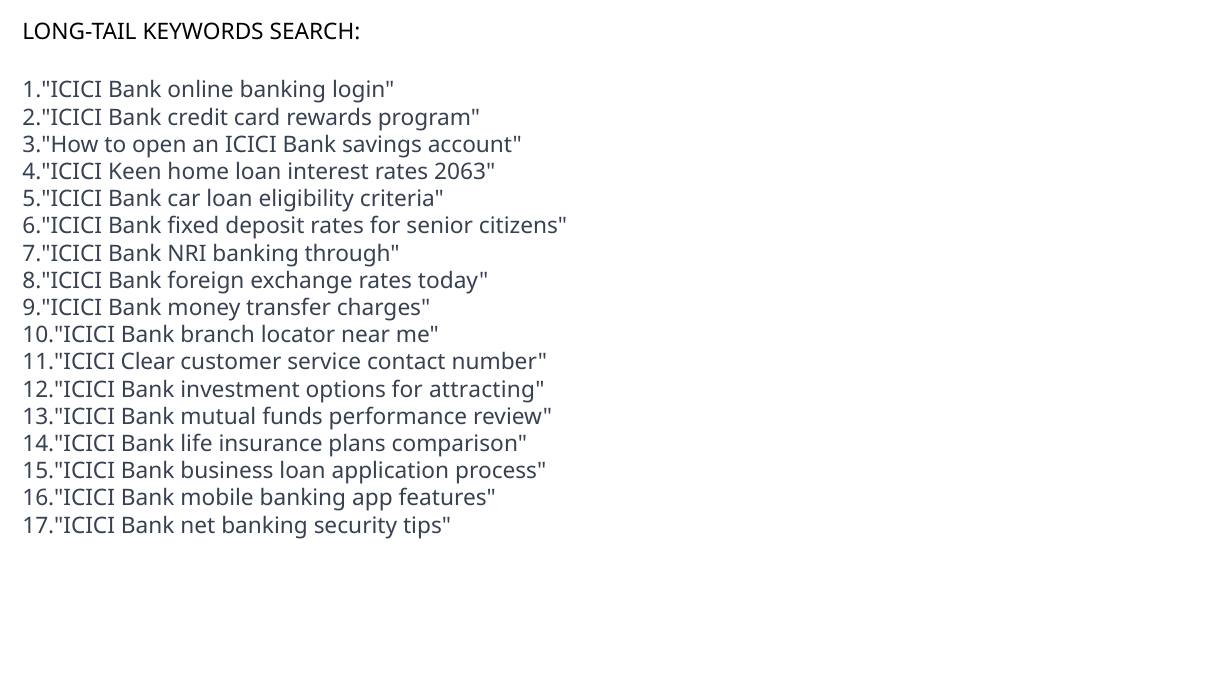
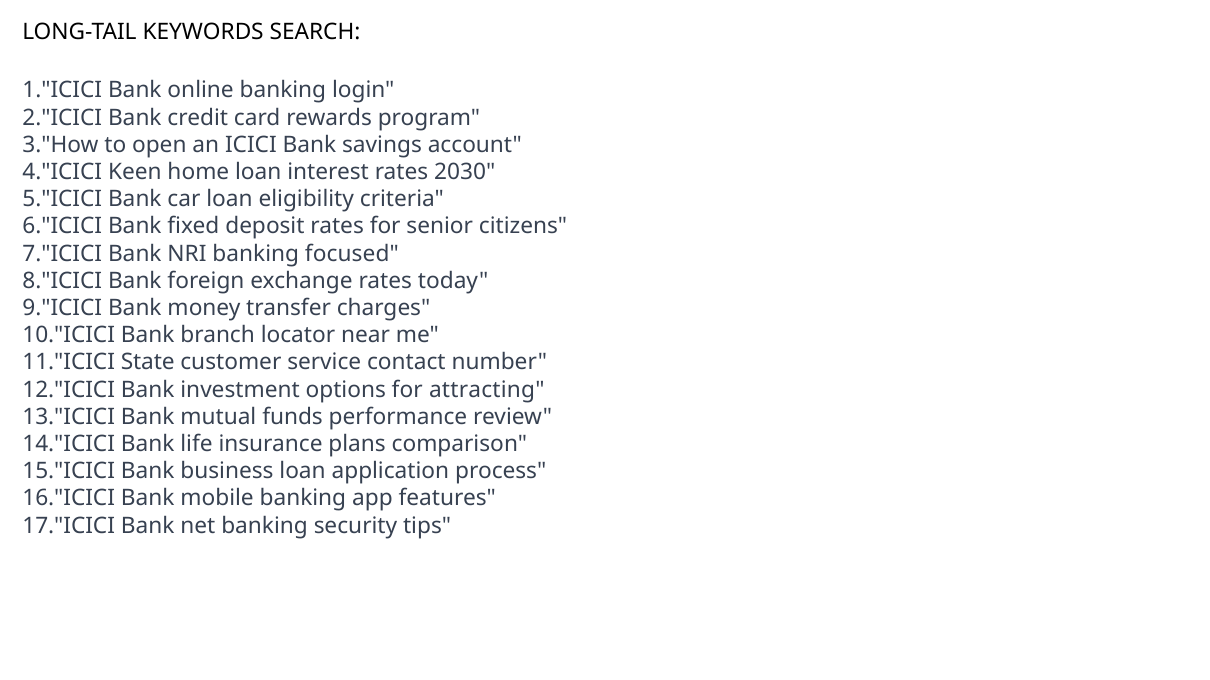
2063: 2063 -> 2030 (465, 172)
through: through -> focused (352, 254)
Clear: Clear -> State (148, 363)
